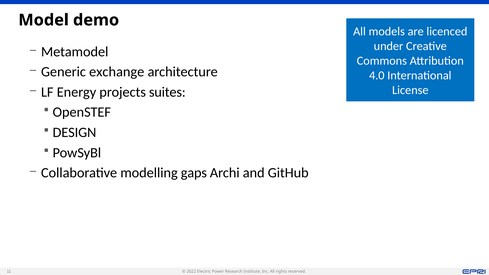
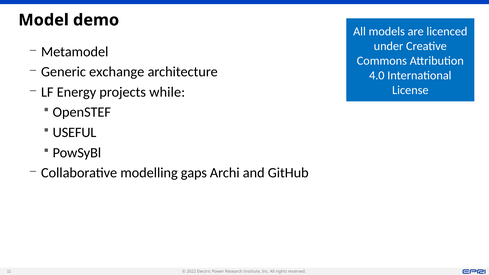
suites: suites -> while (167, 92)
DESIGN: DESIGN -> USEFUL (75, 132)
